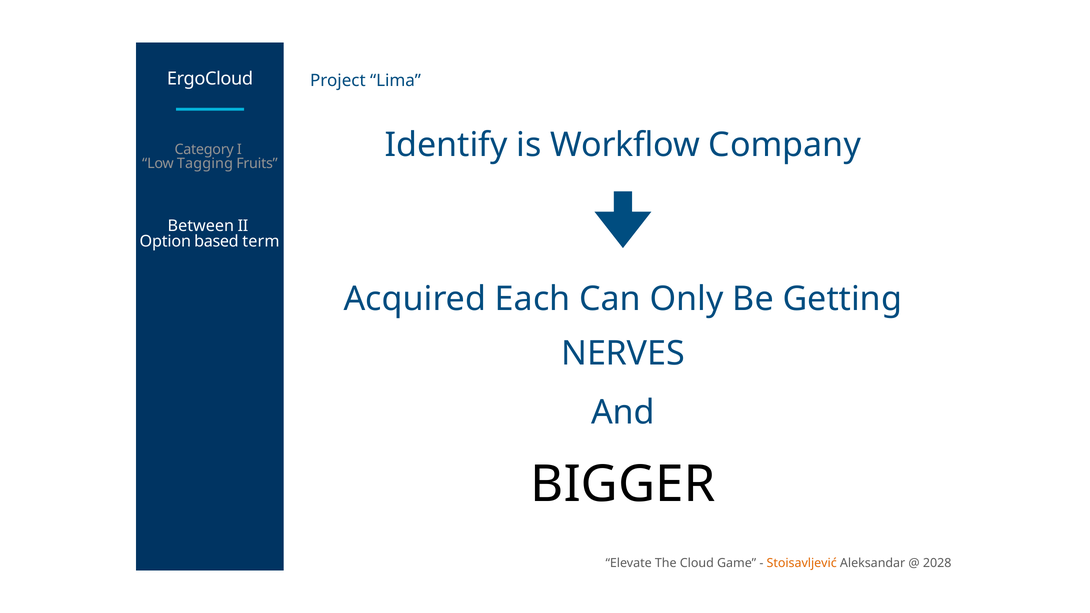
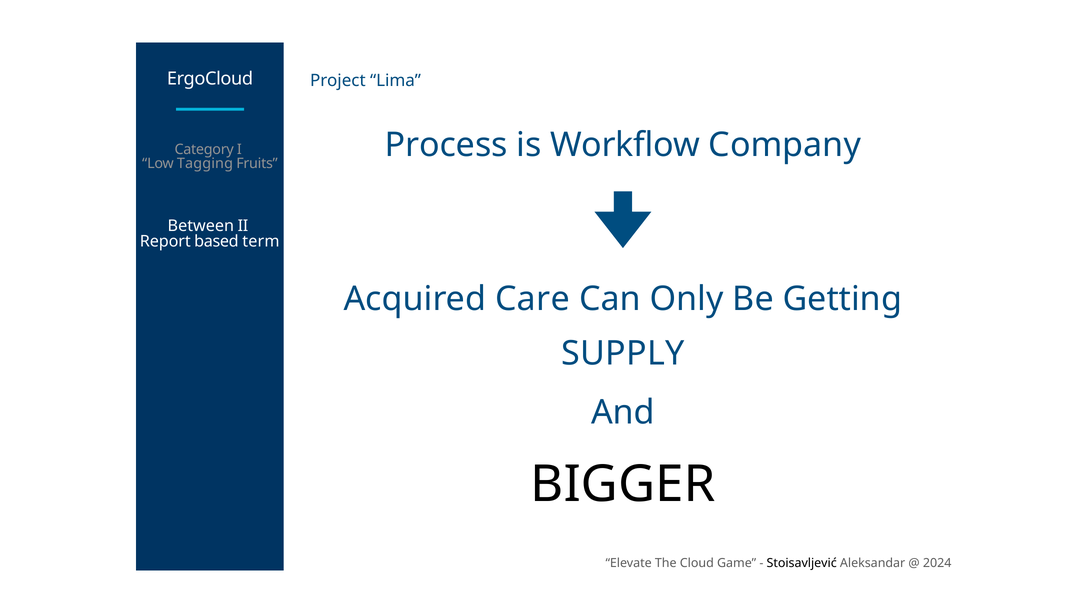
Identify: Identify -> Process (446, 145)
Option: Option -> Report (165, 242)
Each: Each -> Care (533, 299)
NERVES: NERVES -> SUPPLY (623, 354)
Stoisavljević colour: orange -> black (802, 563)
2028: 2028 -> 2024 (937, 563)
